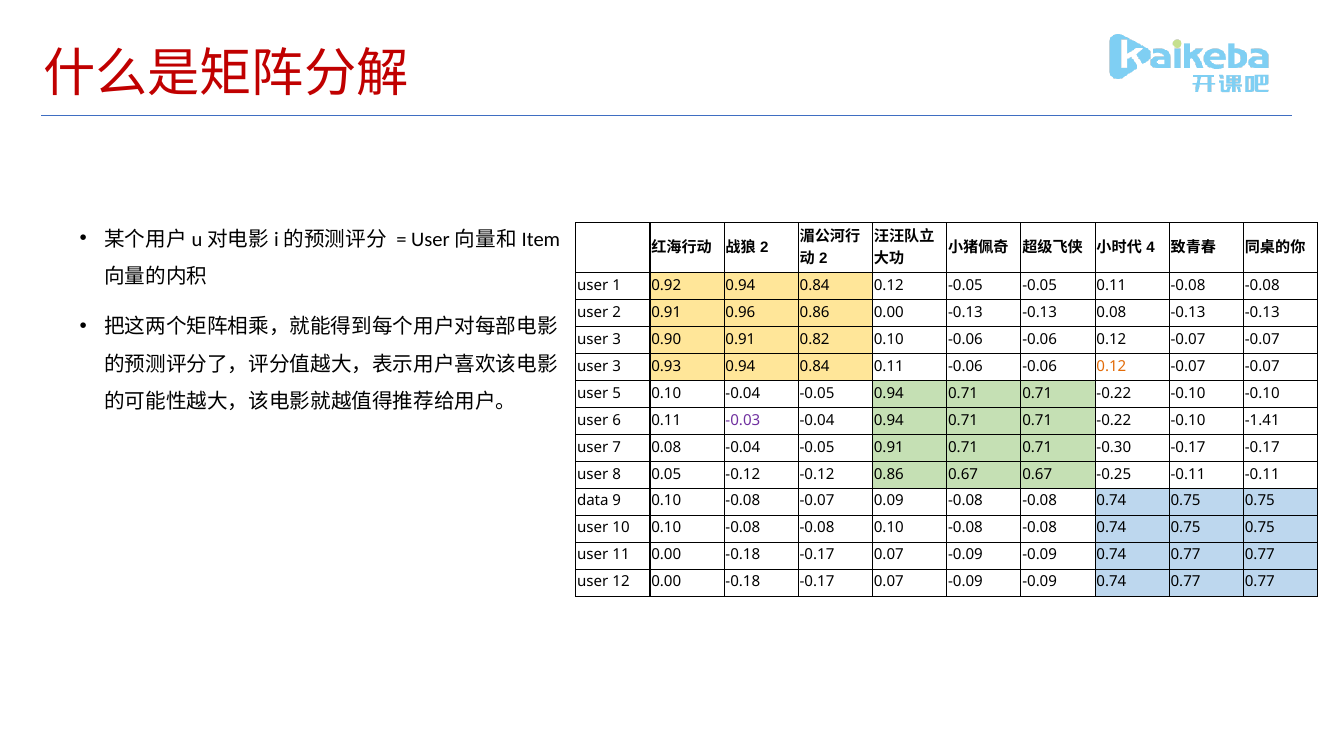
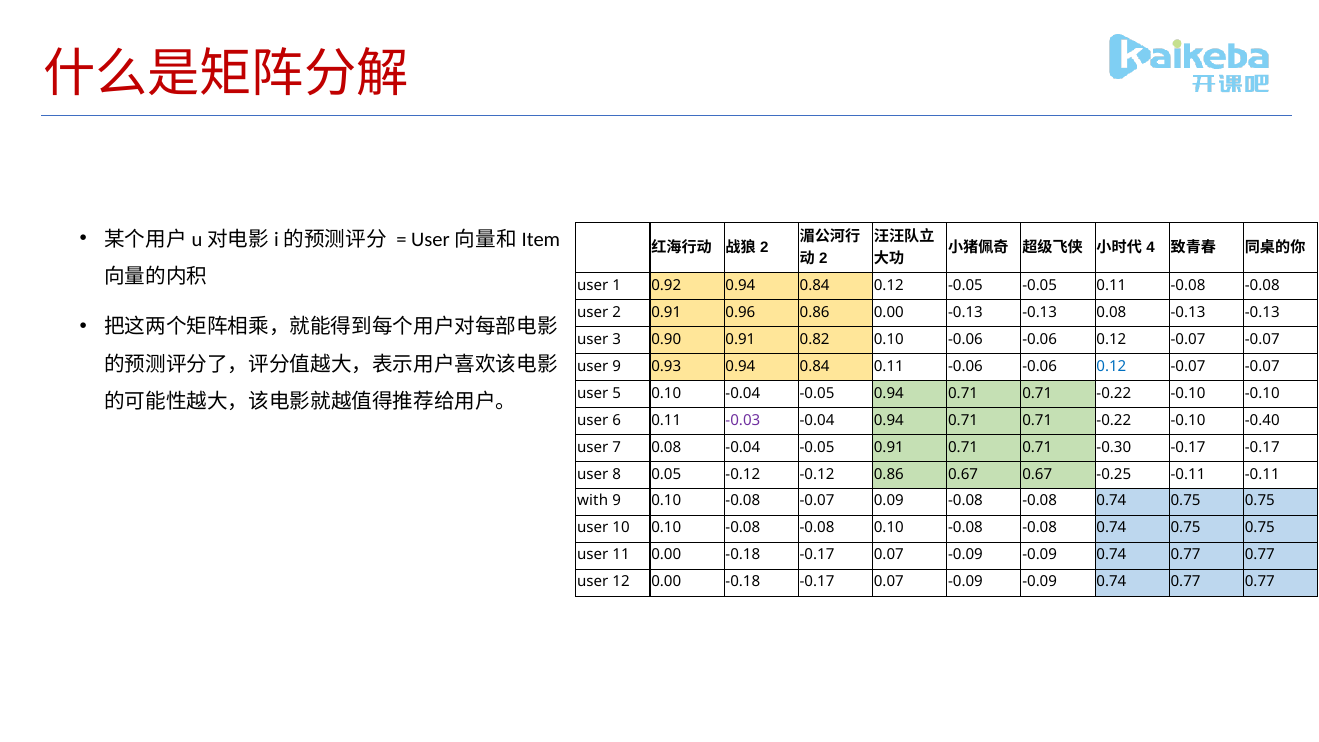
3: 3 -> 9 (617, 366)
0.12 colour: orange -> blue (1111, 366)
-1.41: -1.41 -> -0.40 (1262, 420)
data: data -> with (593, 501)
